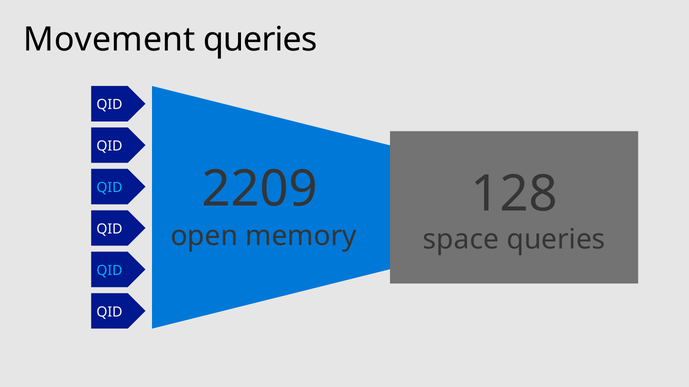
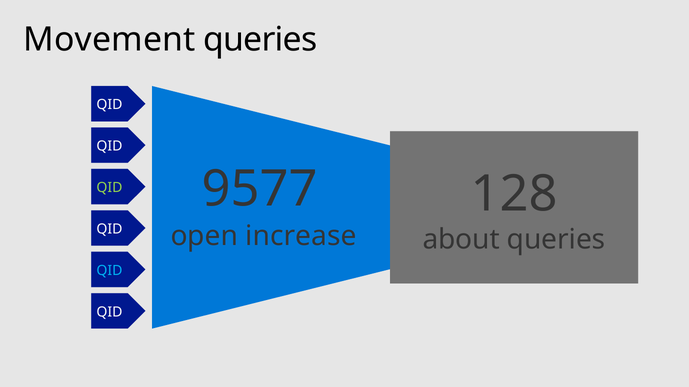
2209: 2209 -> 9577 (260, 189)
QID colour: light blue -> light green (109, 188)
memory: memory -> increase (301, 236)
space: space -> about (461, 240)
